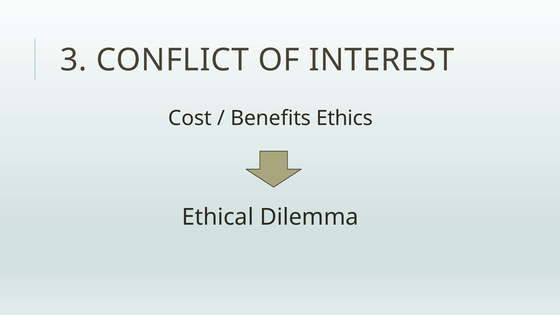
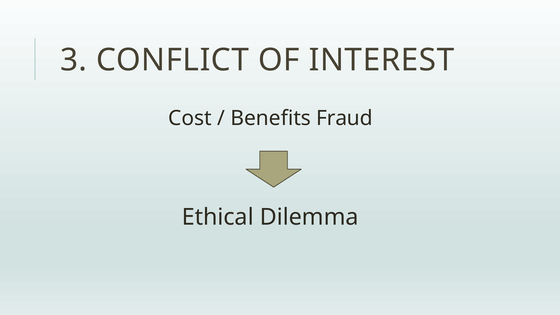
Ethics: Ethics -> Fraud (344, 118)
